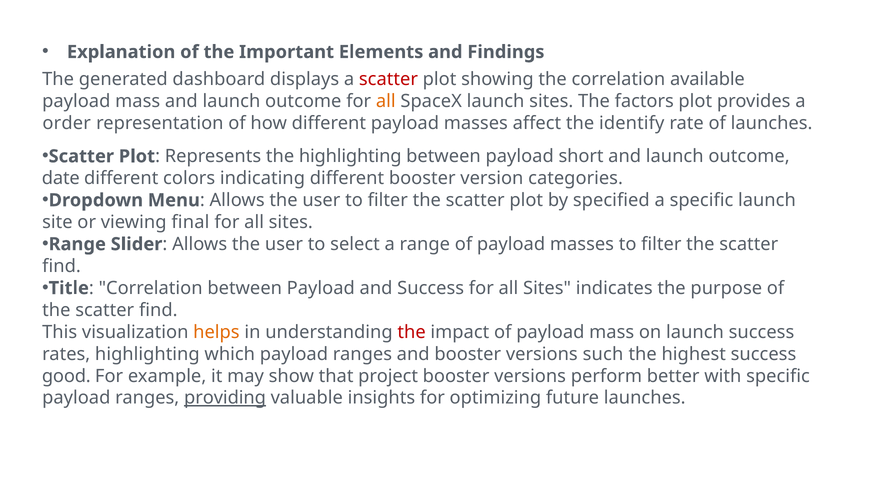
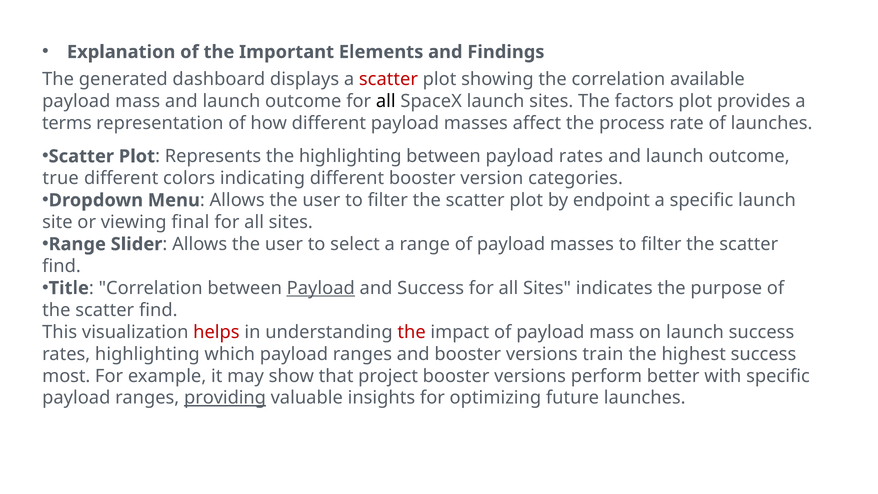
all colour: orange -> black (386, 101)
order: order -> terms (67, 123)
identify: identify -> process (632, 123)
payload short: short -> rates (581, 156)
date: date -> true (61, 178)
specified: specified -> endpoint (611, 200)
Payload underline: none -> present (321, 288)
helps colour: orange -> red (216, 332)
such: such -> train (603, 354)
good: good -> most (66, 376)
